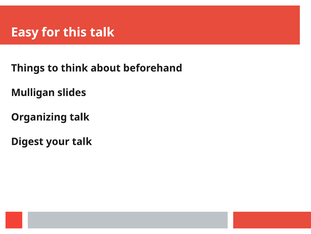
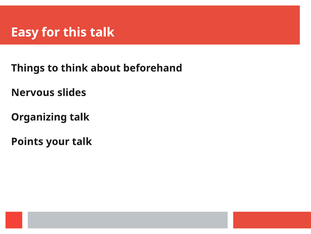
Mulligan: Mulligan -> Nervous (33, 92)
Digest: Digest -> Points (27, 141)
